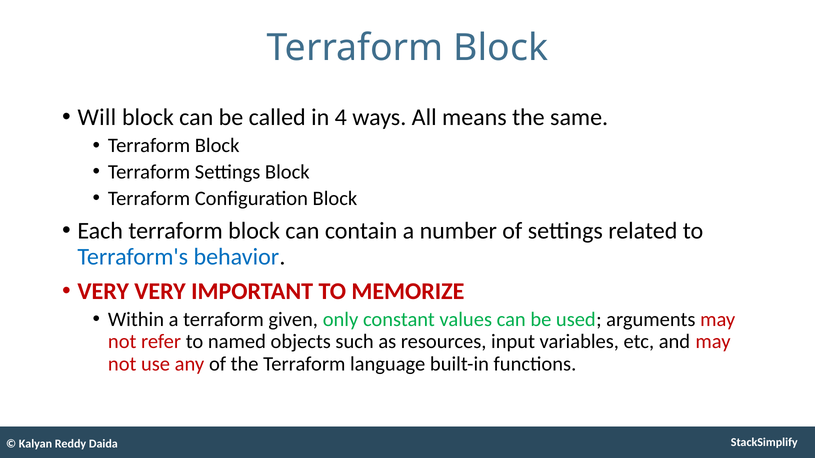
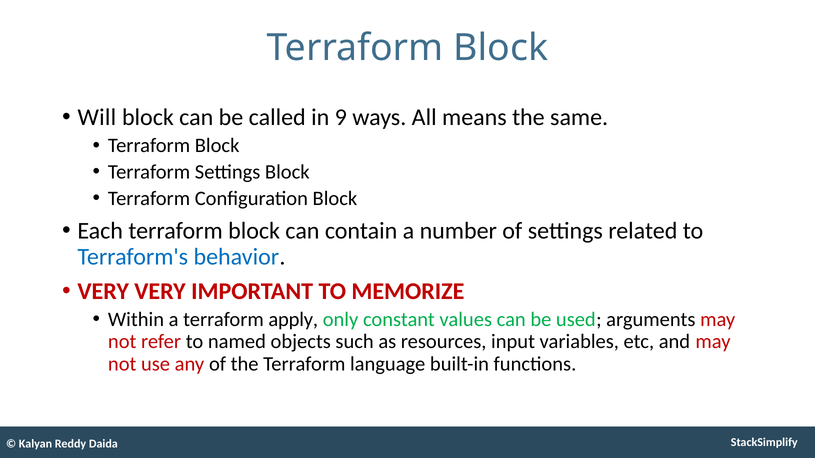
4: 4 -> 9 (341, 117)
given: given -> apply (293, 320)
